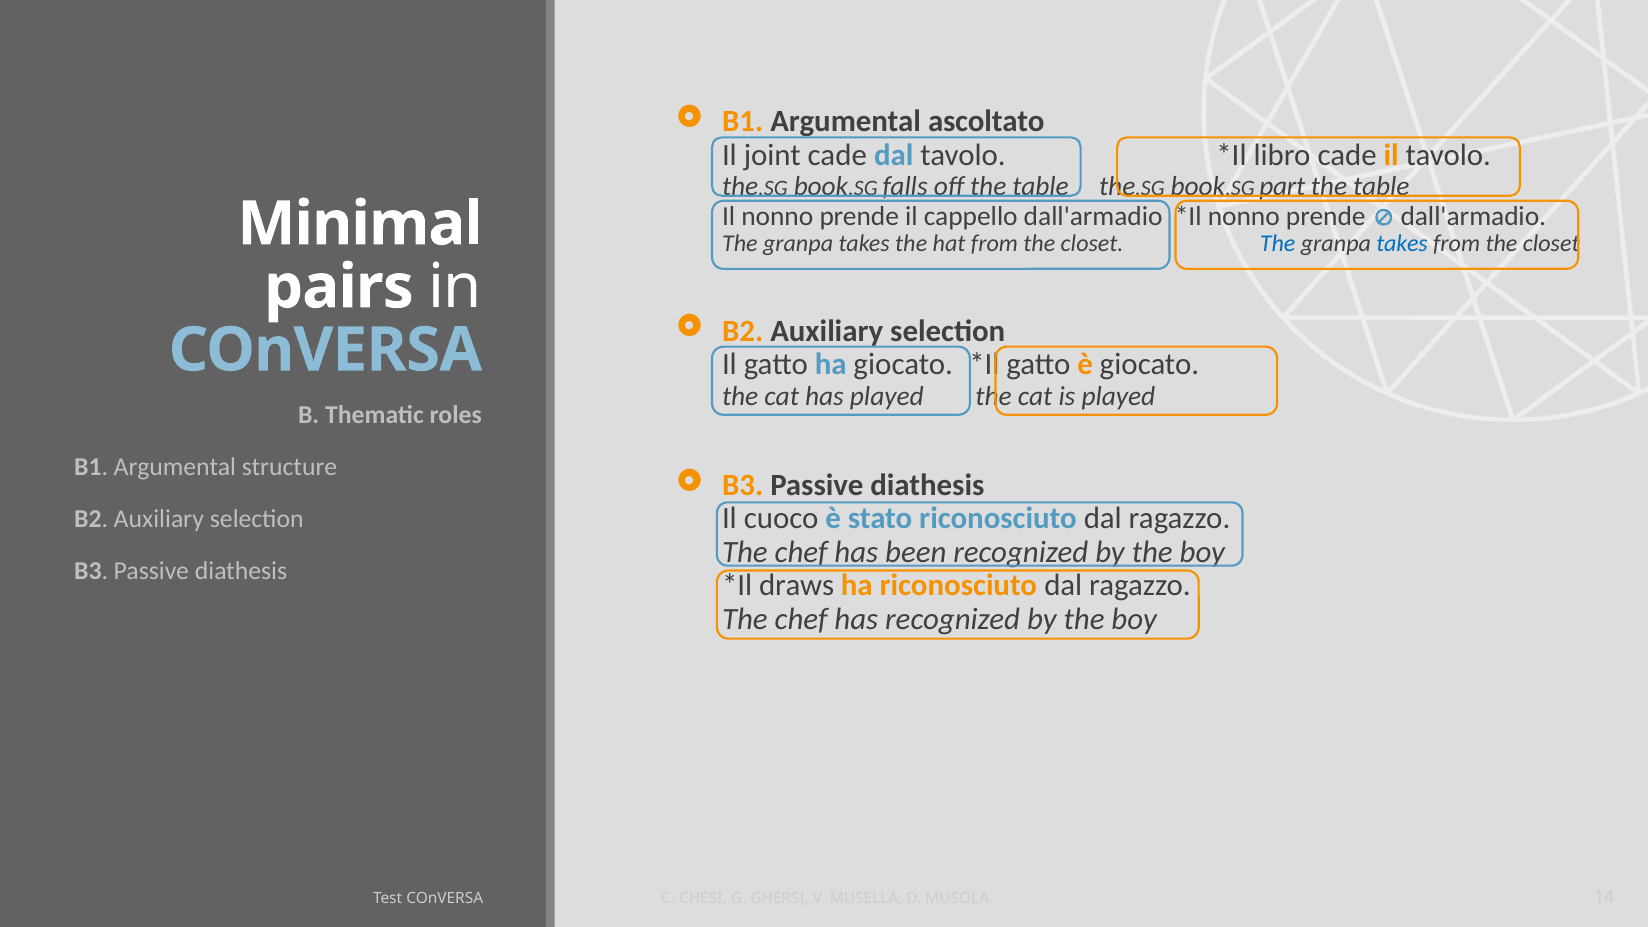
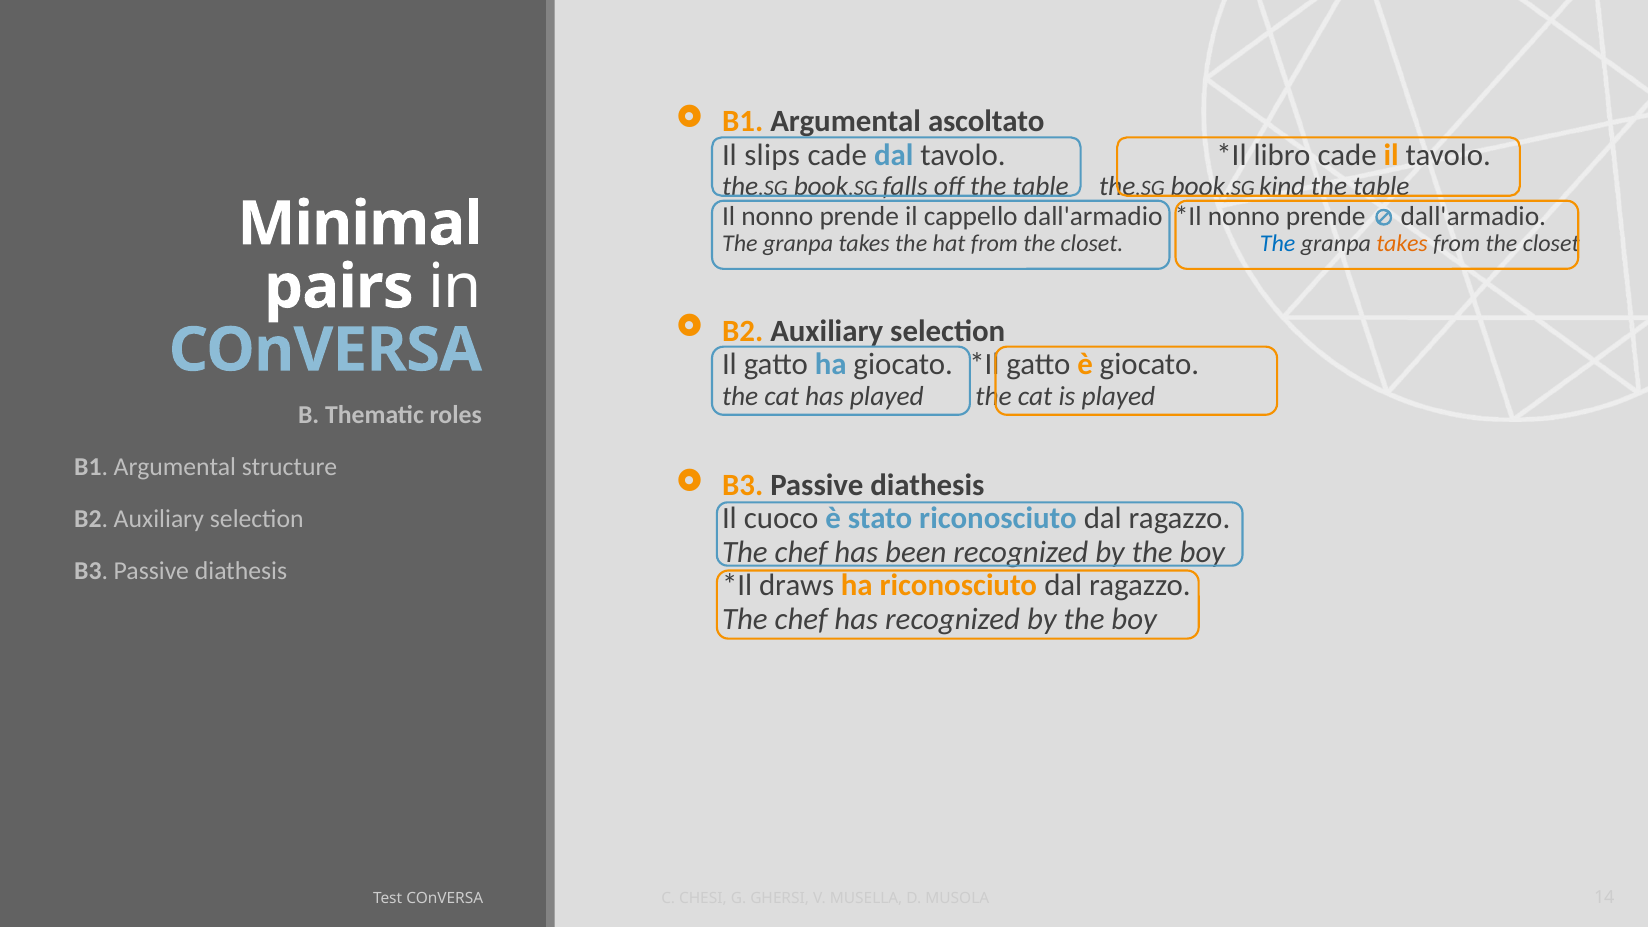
joint: joint -> slips (772, 155)
part: part -> kind (1282, 186)
takes colour: blue -> orange (1402, 244)
